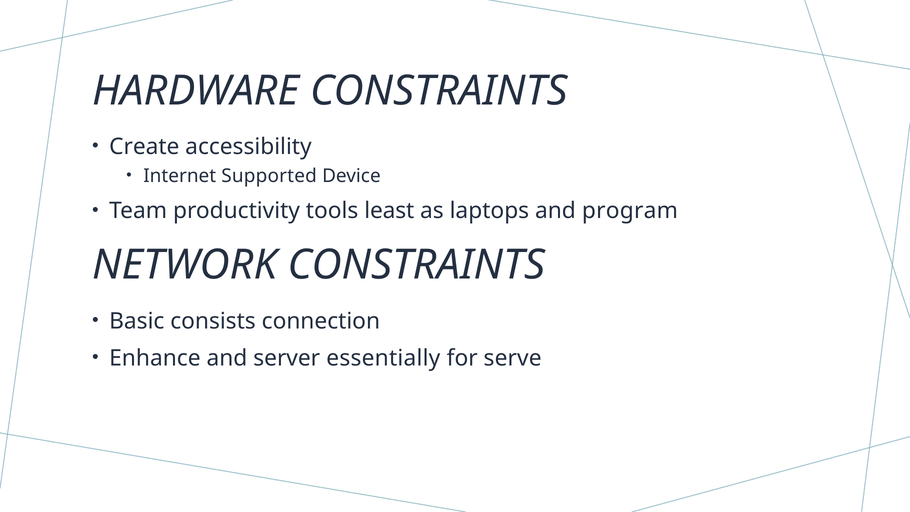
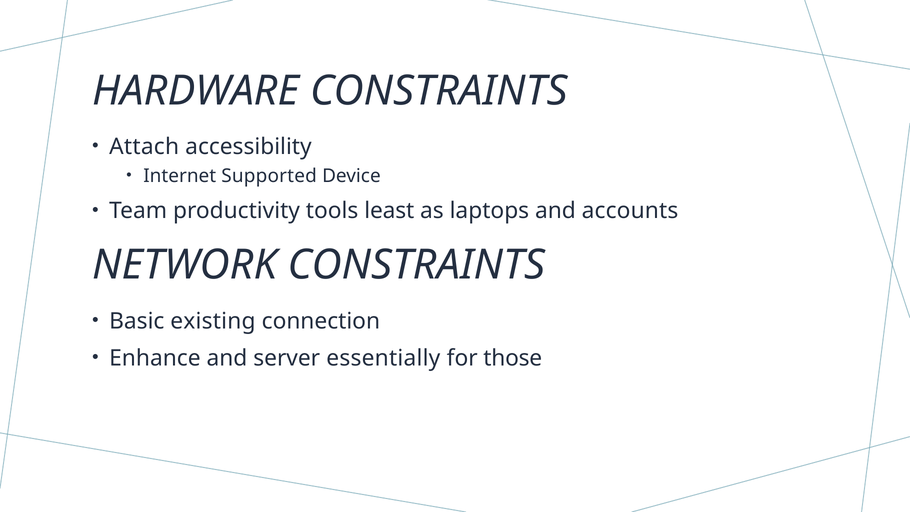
Create: Create -> Attach (144, 146)
program: program -> accounts (630, 211)
consists: consists -> existing (213, 321)
serve: serve -> those (513, 358)
